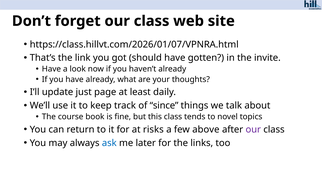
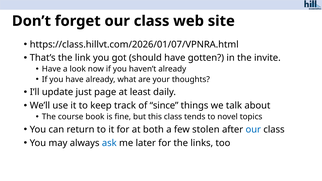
risks: risks -> both (153, 130)
above: above -> stolen (206, 130)
our colour: purple -> blue (253, 130)
